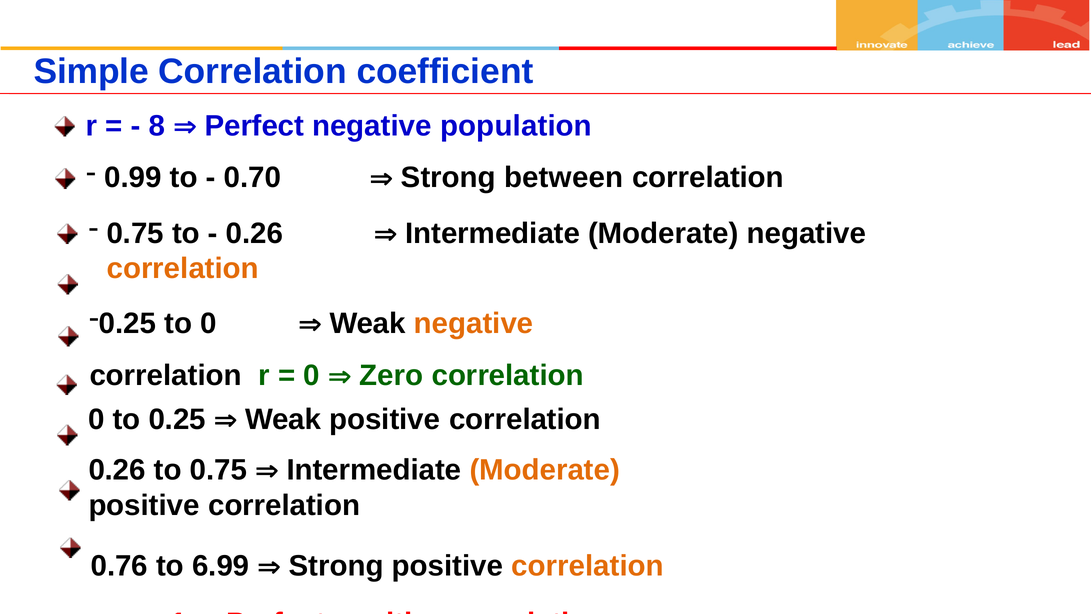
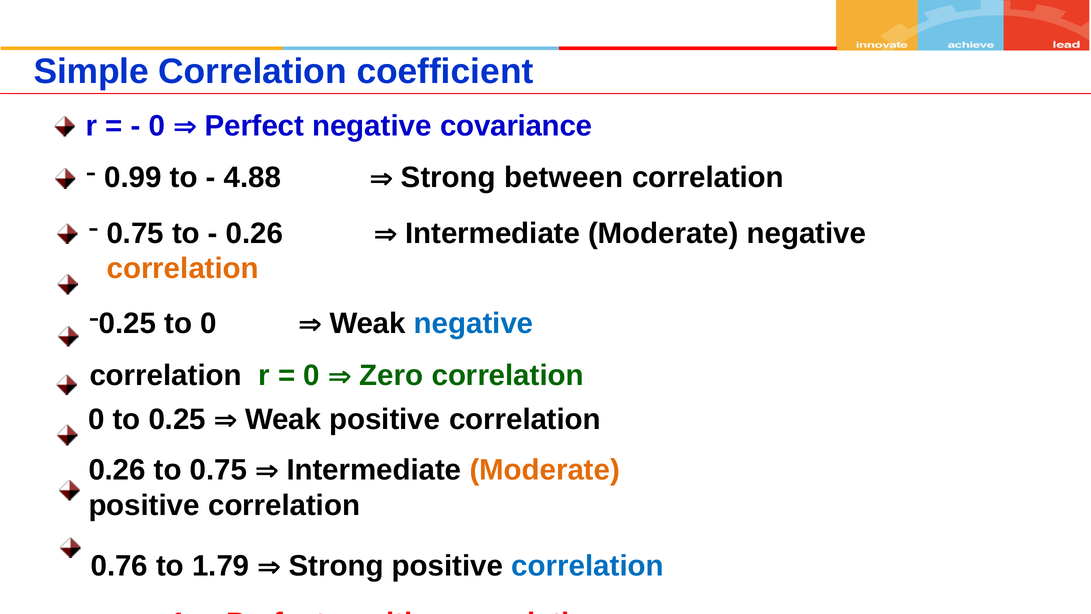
8: 8 -> 0 (157, 126)
population: population -> covariance (516, 126)
0.70: 0.70 -> 4.88 (253, 178)
negative colour: orange -> blue (474, 323)
6.99: 6.99 -> 1.79 (221, 566)
correlation colour: orange -> blue (588, 566)
